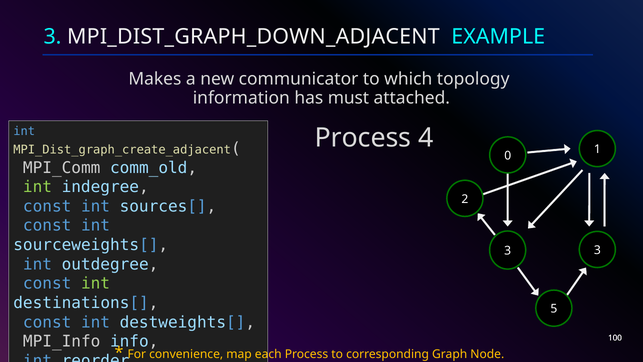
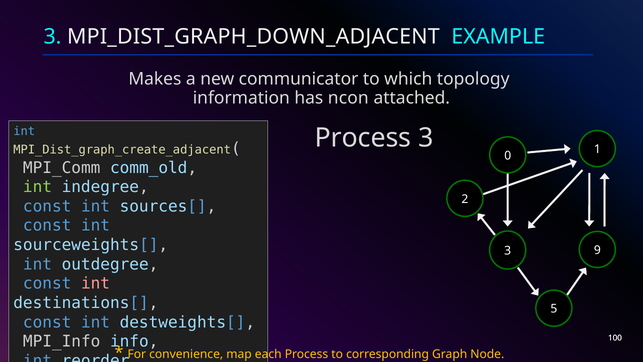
must: must -> ncon (348, 98)
Process 4: 4 -> 3 (426, 138)
3 3: 3 -> 9 (597, 250)
int colour: light green -> pink (96, 283)
